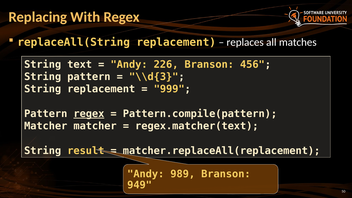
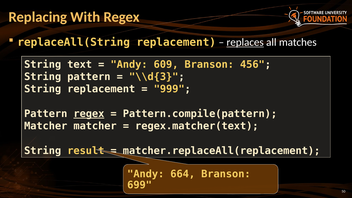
replaces underline: none -> present (245, 42)
226: 226 -> 609 (166, 64)
989: 989 -> 664 (183, 174)
949: 949 -> 699 (140, 185)
